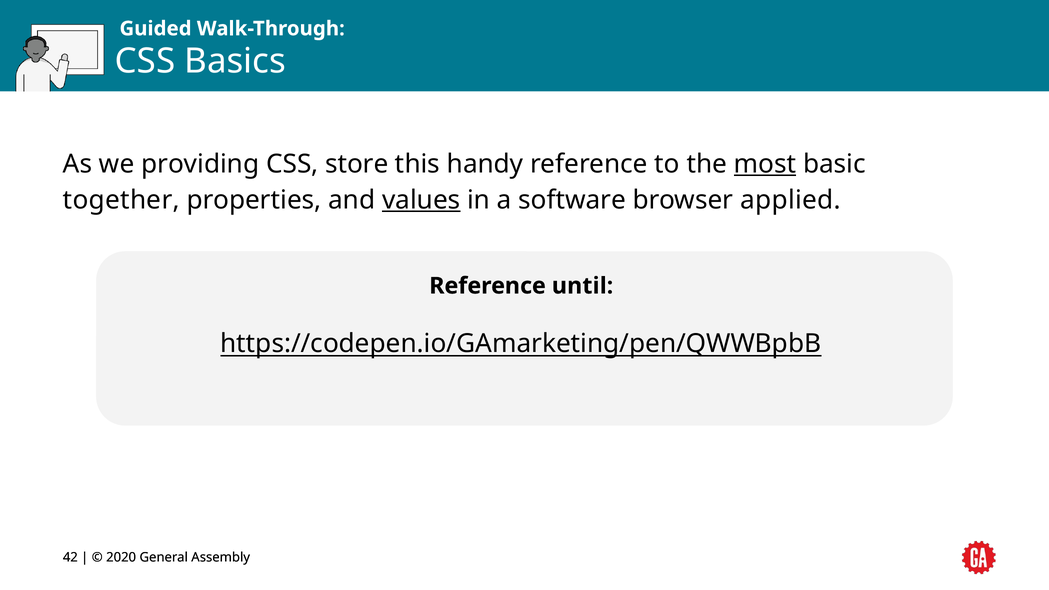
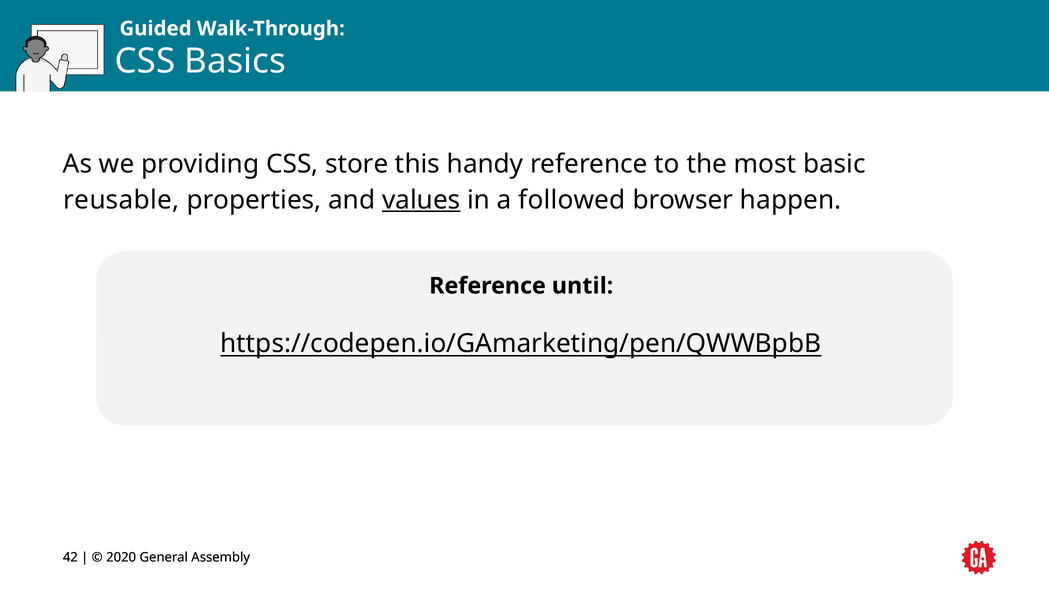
most underline: present -> none (765, 164)
together: together -> reusable (121, 200)
software: software -> followed (572, 200)
applied: applied -> happen (791, 200)
